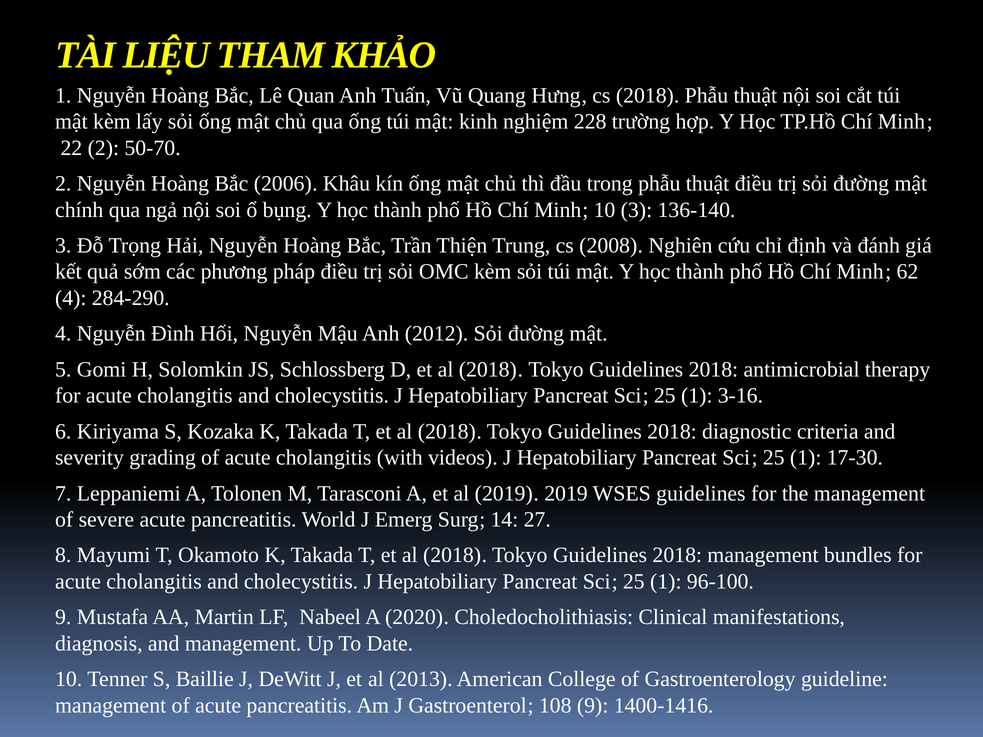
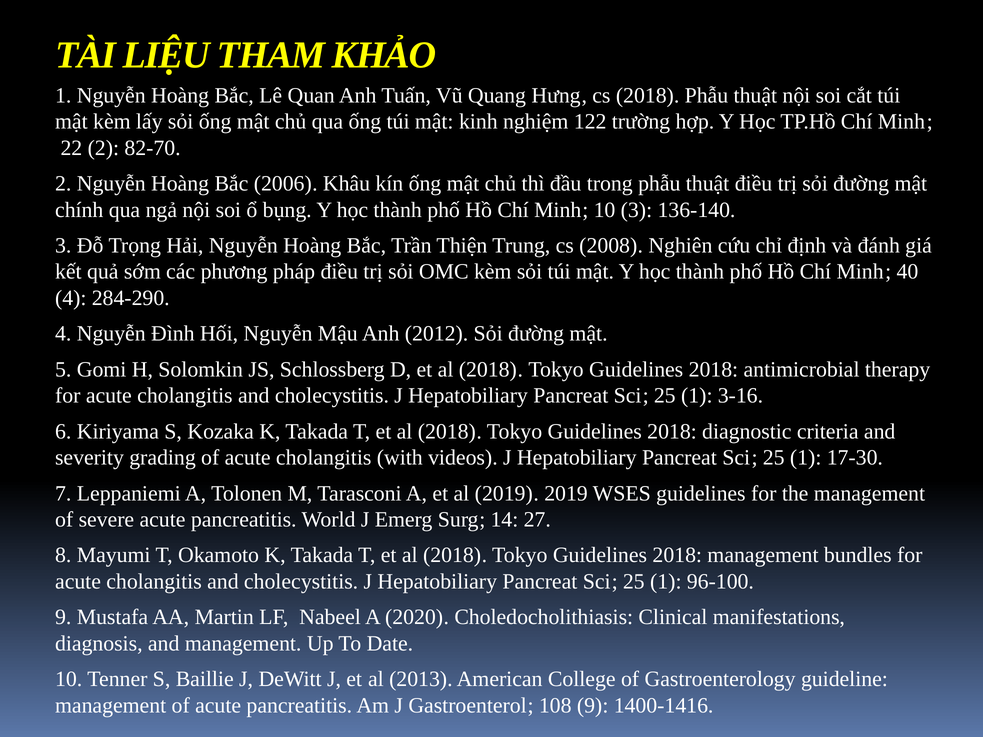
228: 228 -> 122 (590, 122)
50-70: 50-70 -> 82-70 (153, 148)
62: 62 -> 40 (907, 272)
